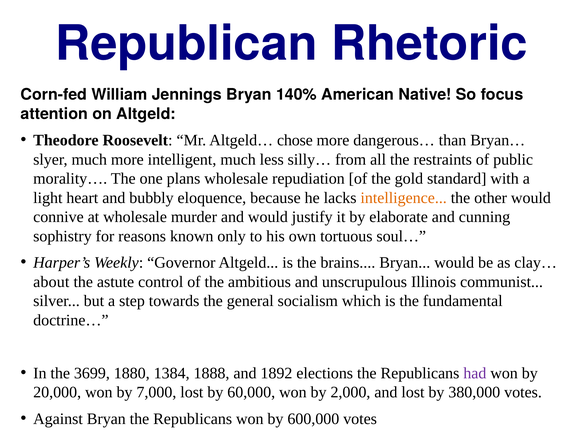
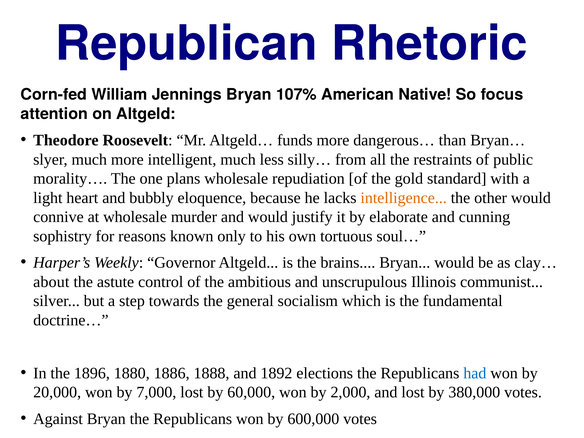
140%: 140% -> 107% (296, 95)
chose: chose -> funds (295, 140)
3699: 3699 -> 1896 (92, 373)
1384: 1384 -> 1886 (172, 373)
had colour: purple -> blue (475, 373)
